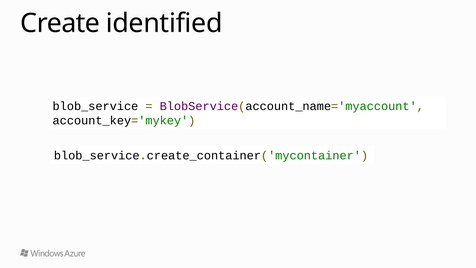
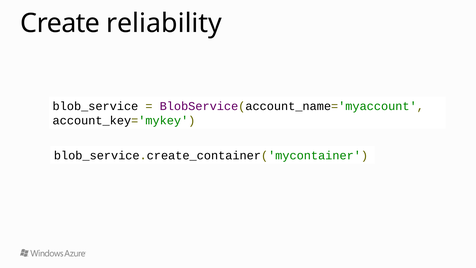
identified: identified -> reliability (164, 23)
